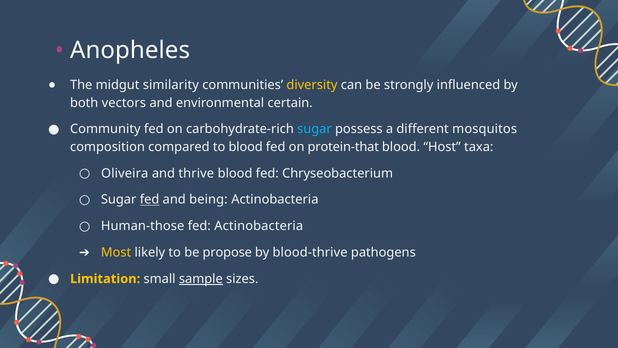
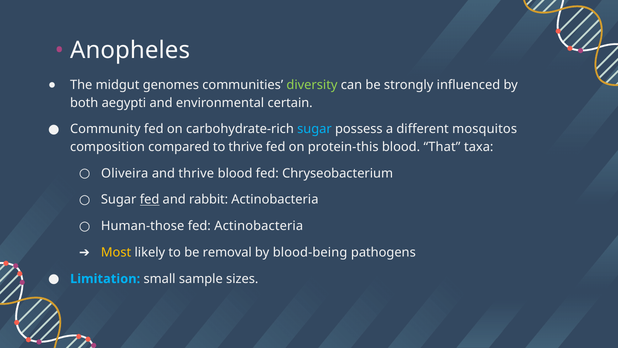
similarity: similarity -> genomes (171, 85)
diversity colour: yellow -> light green (312, 85)
vectors: vectors -> aegypti (124, 103)
to blood: blood -> thrive (246, 147)
protein-that: protein-that -> protein-this (343, 147)
Host: Host -> That (442, 147)
being: being -> rabbit (209, 200)
propose: propose -> removal (227, 252)
blood-thrive: blood-thrive -> blood-being (310, 252)
Limitation colour: yellow -> light blue (105, 279)
sample underline: present -> none (201, 279)
